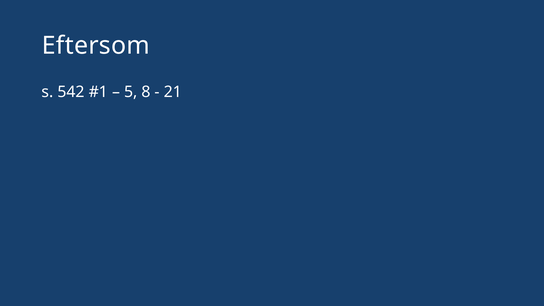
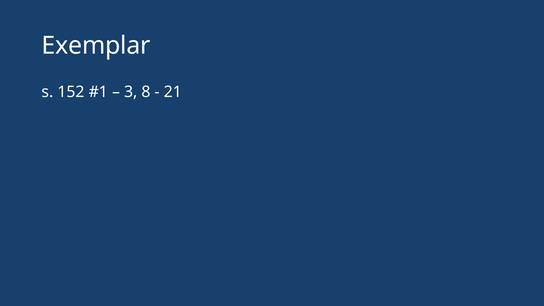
Eftersom: Eftersom -> Exemplar (96, 46)
542: 542 -> 152 (71, 92)
5: 5 -> 3 (131, 92)
